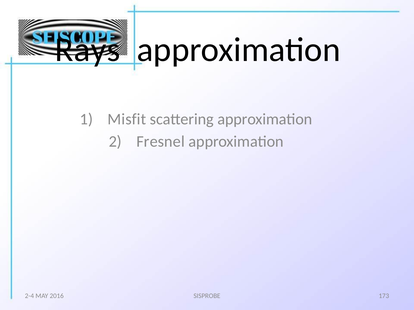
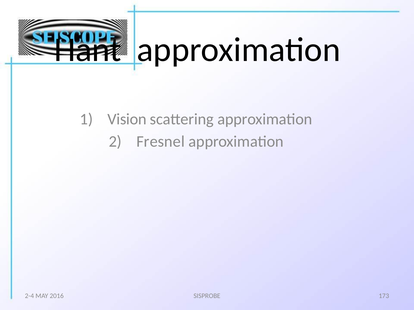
Rays: Rays -> Hant (88, 50)
Misfit: Misfit -> Vision (127, 119)
